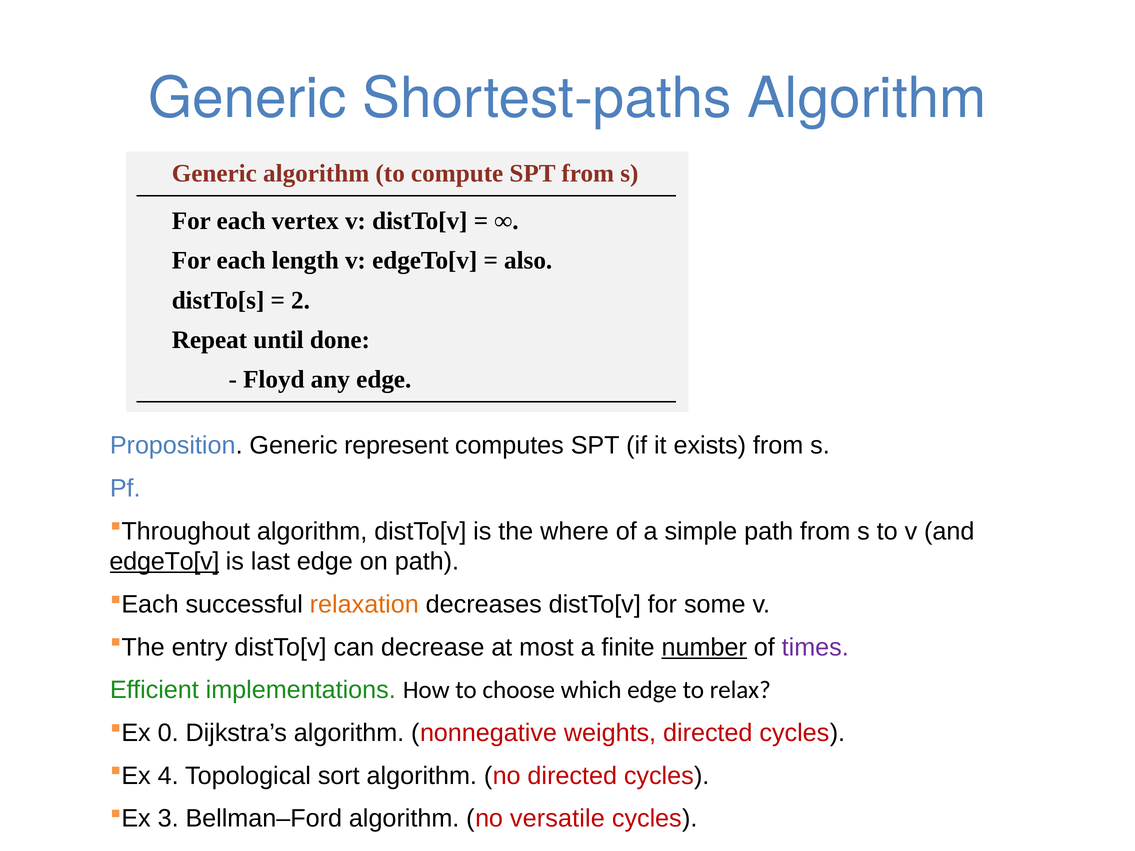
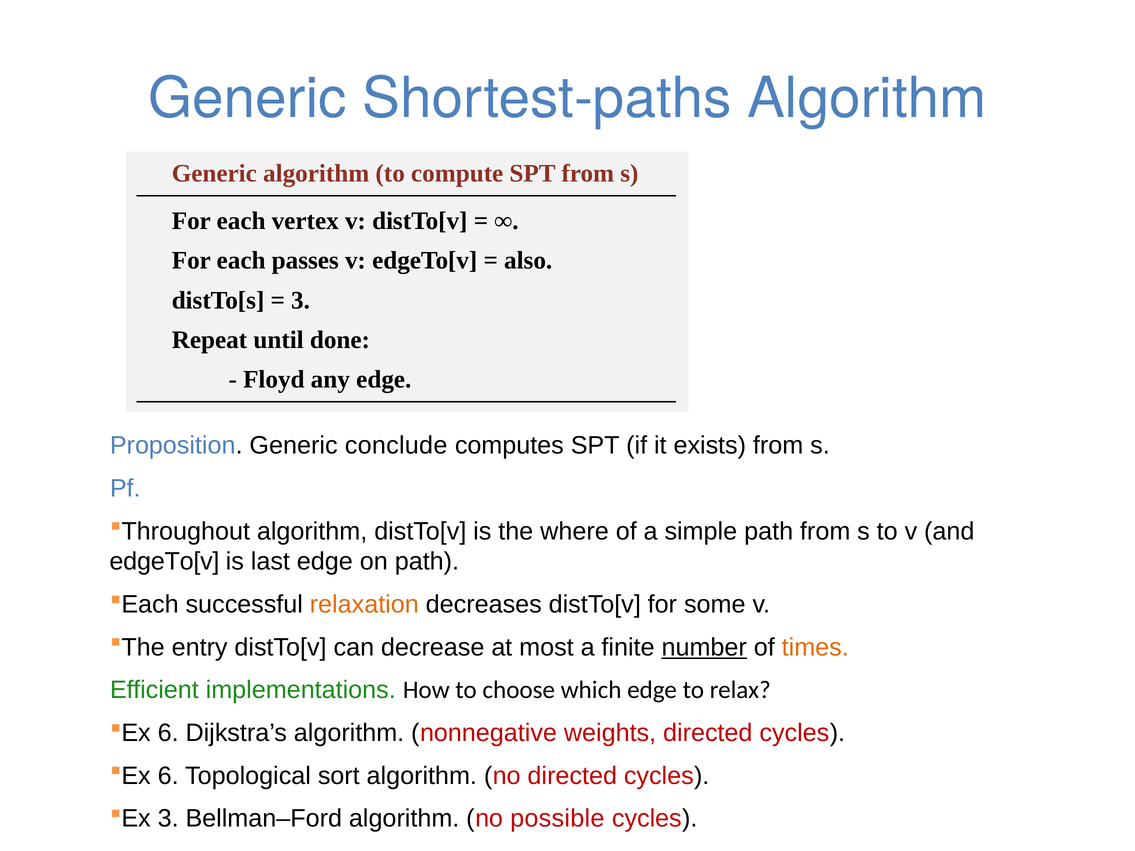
length: length -> passes (305, 261)
2: 2 -> 3 (301, 300)
represent: represent -> conclude (396, 446)
edgeTo[v underline: present -> none (164, 562)
times colour: purple -> orange (815, 647)
0: 0 -> 6 (168, 733)
4: 4 -> 6 (168, 776)
versatile: versatile -> possible (557, 819)
